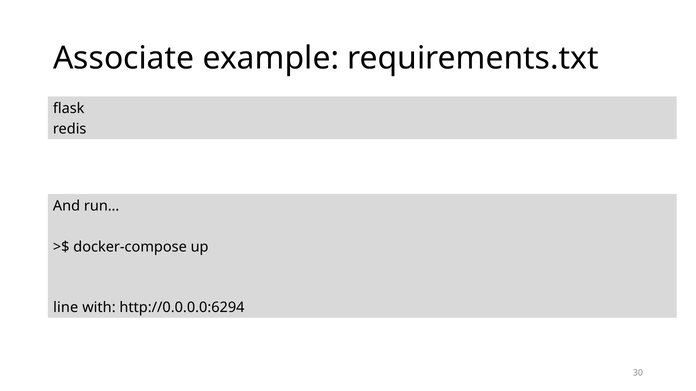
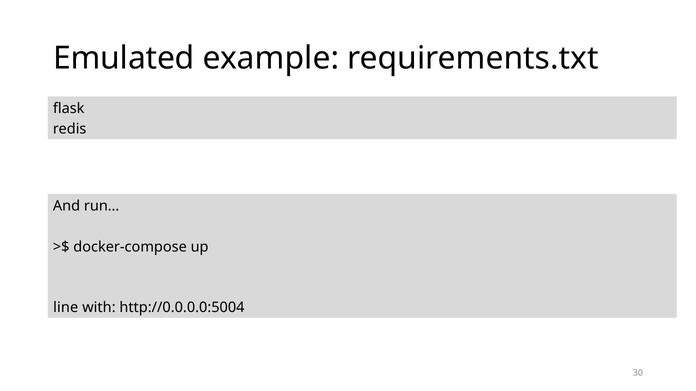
Associate: Associate -> Emulated (124, 58)
http://0.0.0.0:6294: http://0.0.0.0:6294 -> http://0.0.0.0:5004 (182, 308)
